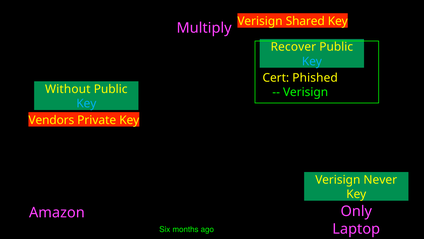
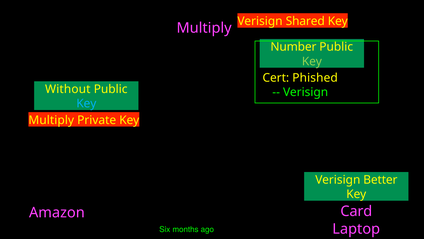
Recover: Recover -> Number (293, 47)
Key colour: light blue -> light green (312, 61)
Vendors: Vendors -> Multiply (51, 120)
Never: Never -> Better (380, 180)
Only: Only -> Card (356, 211)
